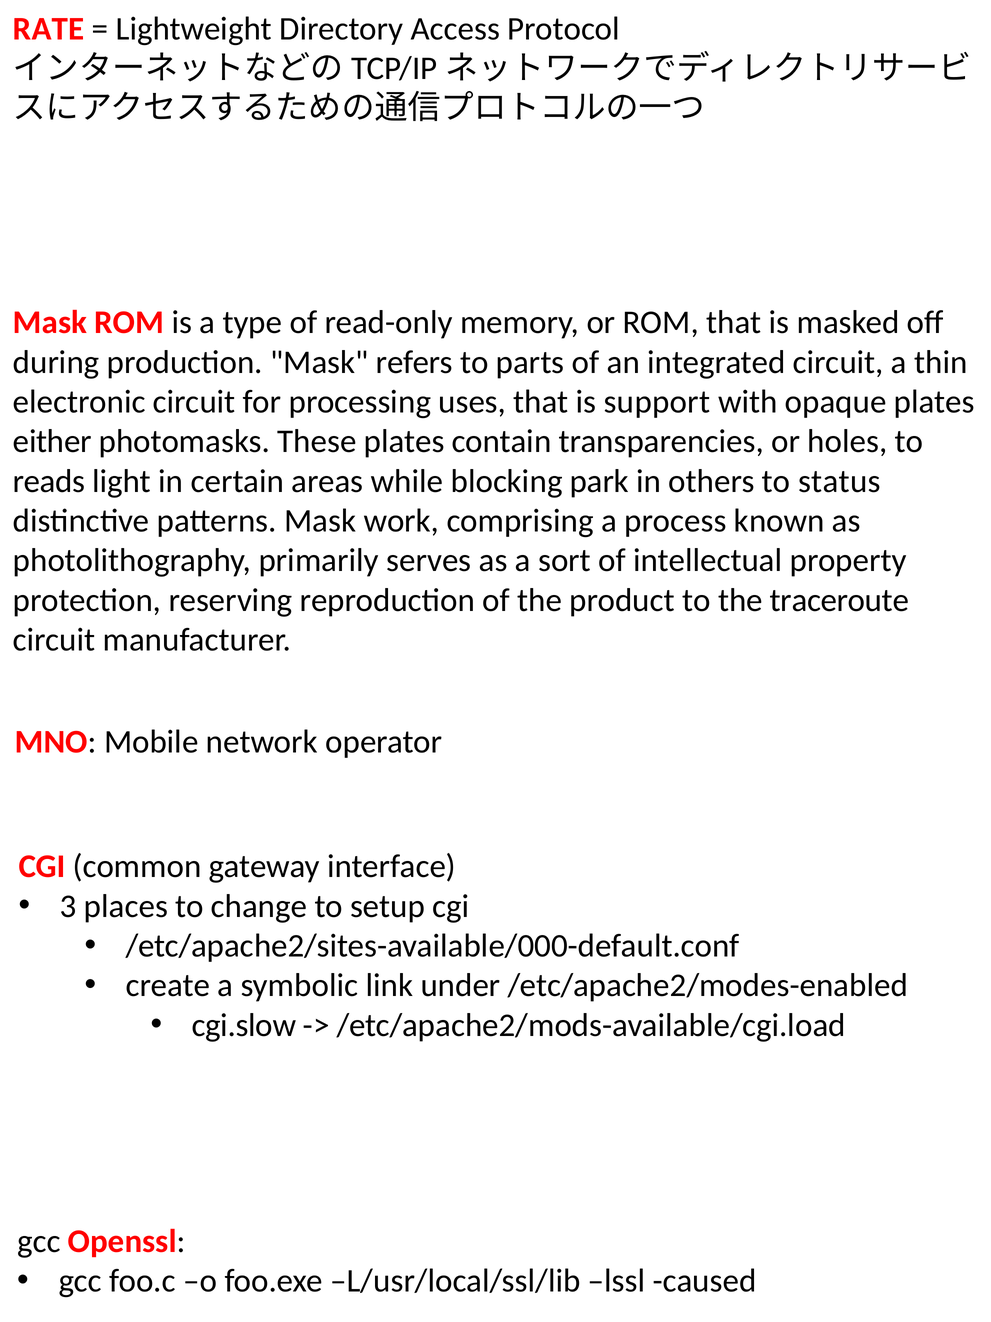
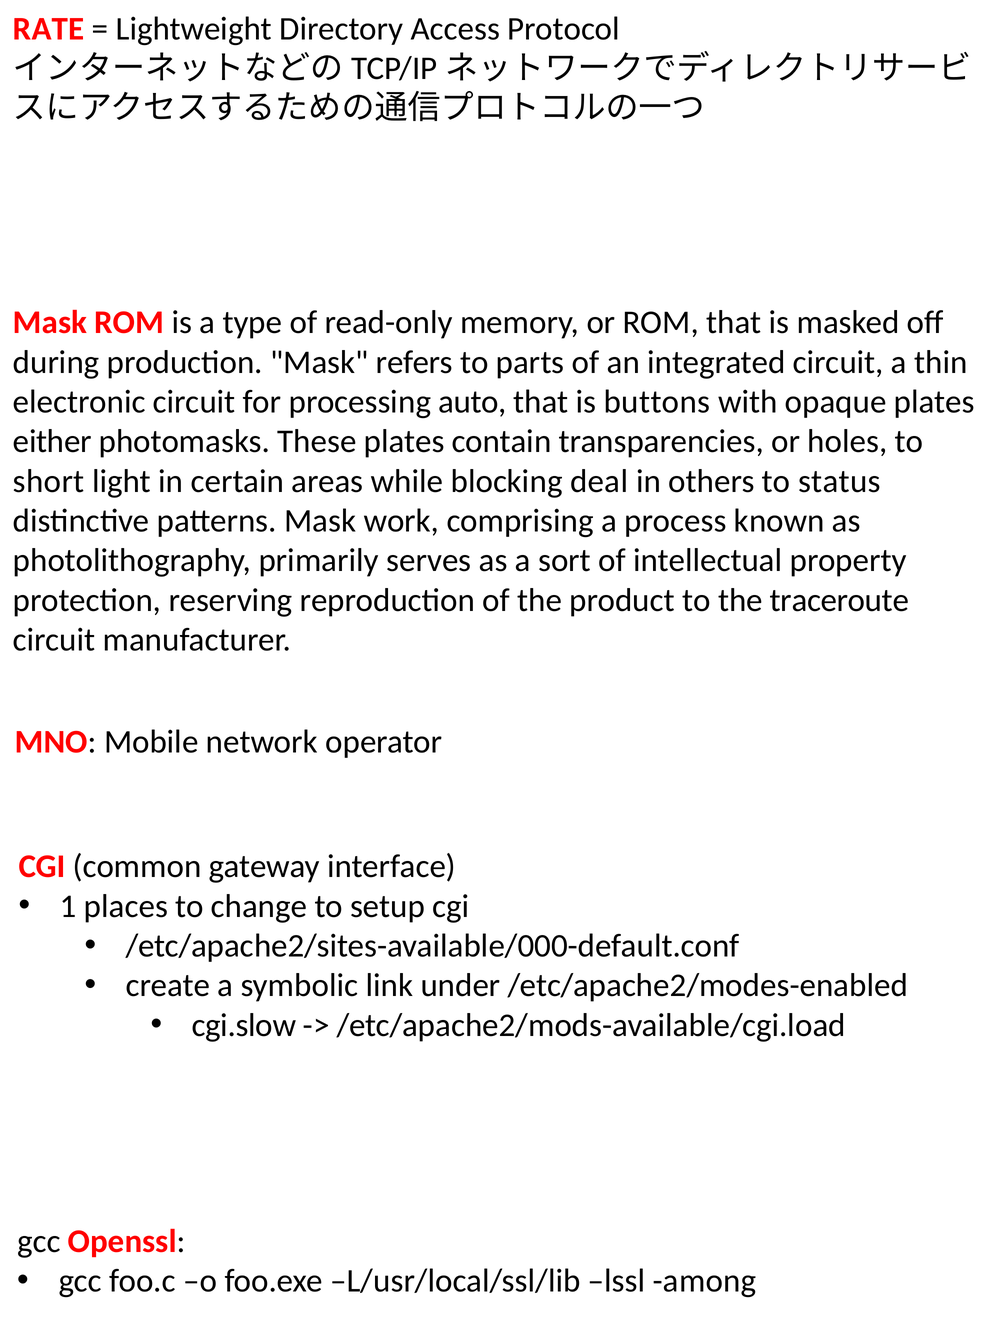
uses: uses -> auto (472, 402)
support: support -> buttons (657, 402)
reads: reads -> short (49, 481)
park: park -> deal (599, 481)
3: 3 -> 1 (68, 906)
caused: caused -> among (704, 1280)
